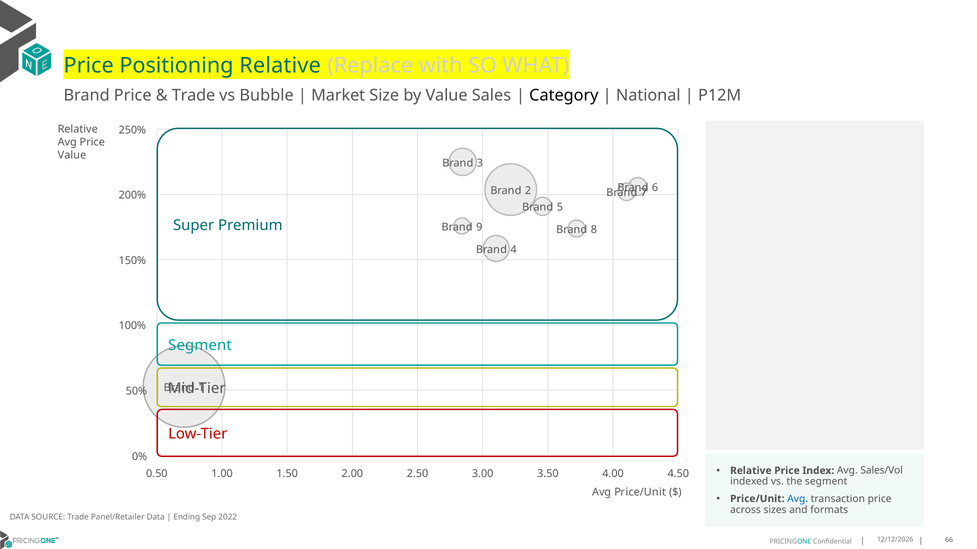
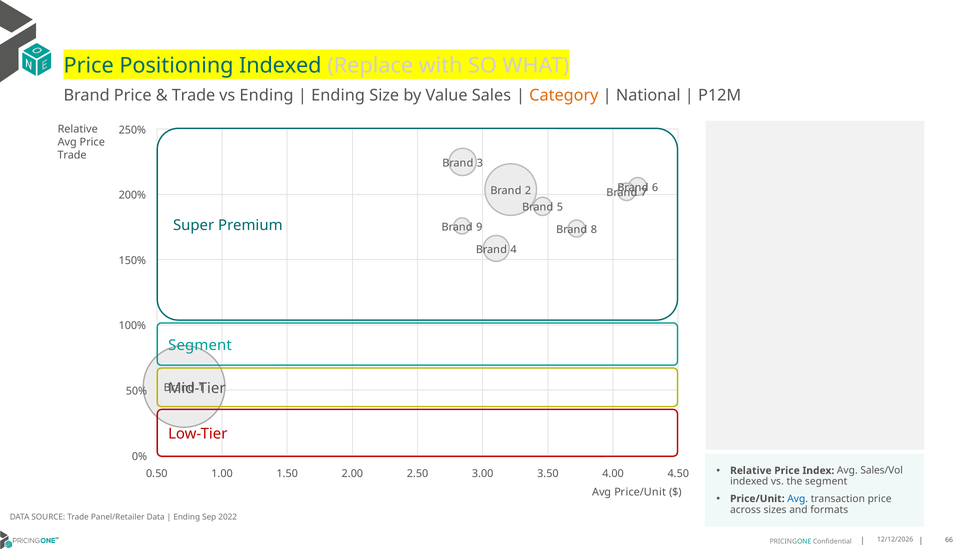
Positioning Relative: Relative -> Indexed (280, 66)
vs Bubble: Bubble -> Ending (267, 95)
Market: Market -> Ending (338, 95)
Category colour: black -> orange (564, 95)
Value: Value -> Trade (72, 155)
